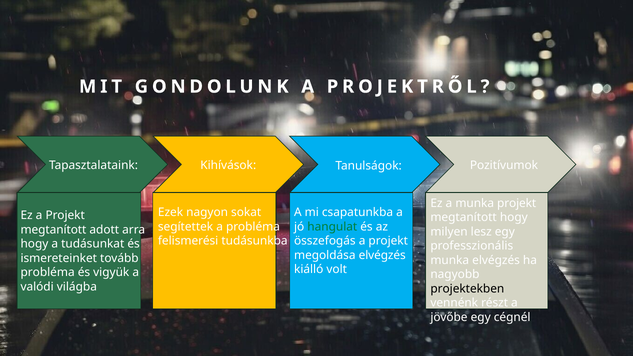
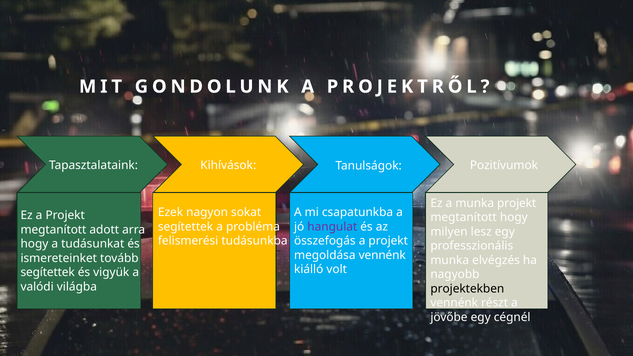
hangulat colour: green -> purple (332, 227)
megoldása elvégzés: elvégzés -> vennénk (382, 255)
probléma: probléma -> segítettek (48, 272)
